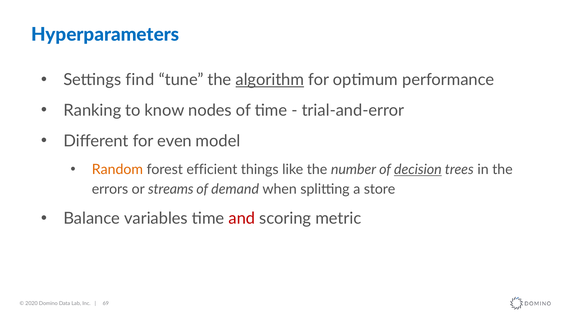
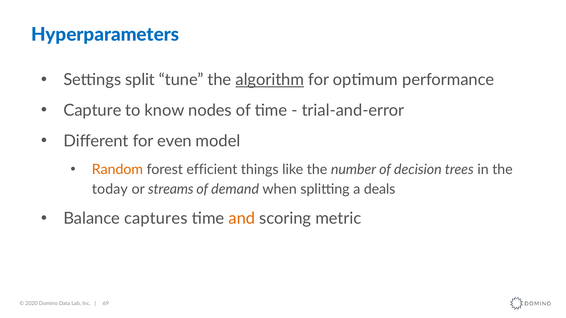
find: find -> split (140, 80)
Ranking: Ranking -> Capture (92, 111)
decision underline: present -> none (418, 170)
errors: errors -> today (110, 189)
store: store -> deals (380, 189)
variables: variables -> captures (156, 219)
and colour: red -> orange (242, 219)
